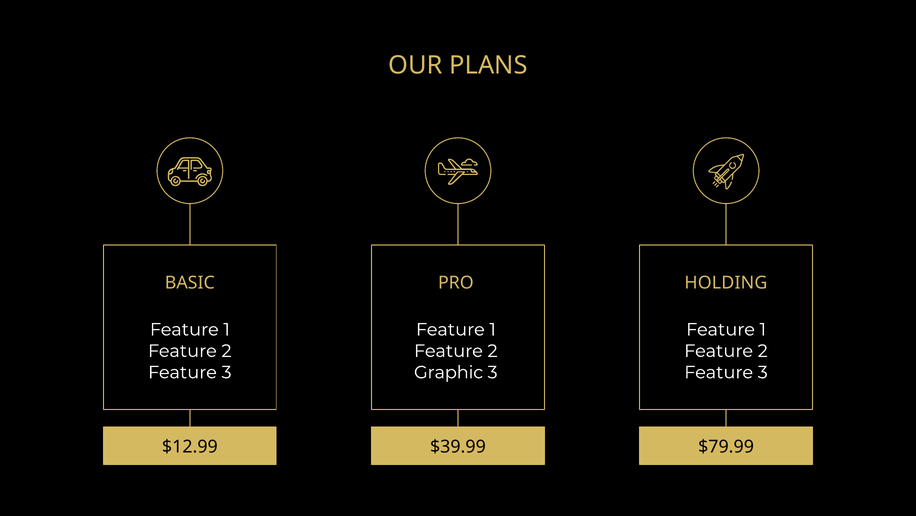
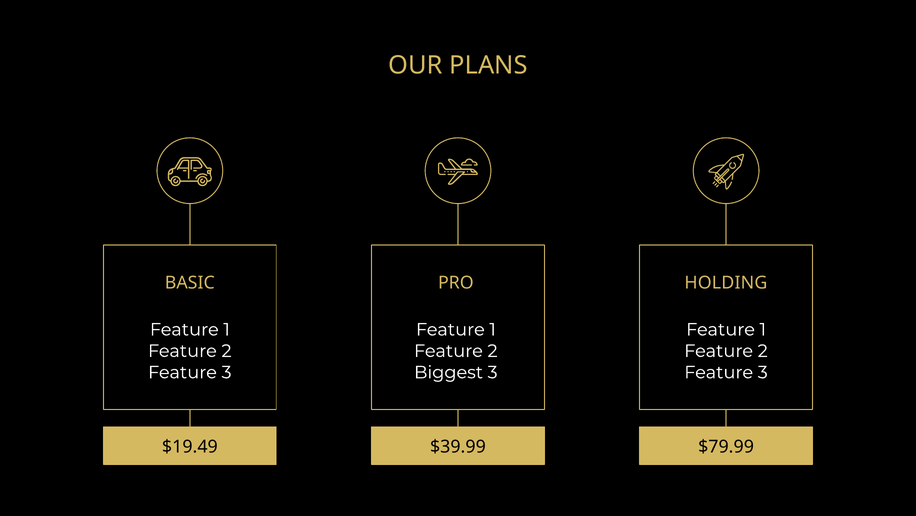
Graphic: Graphic -> Biggest (449, 372)
$12.99: $12.99 -> $19.49 (190, 446)
